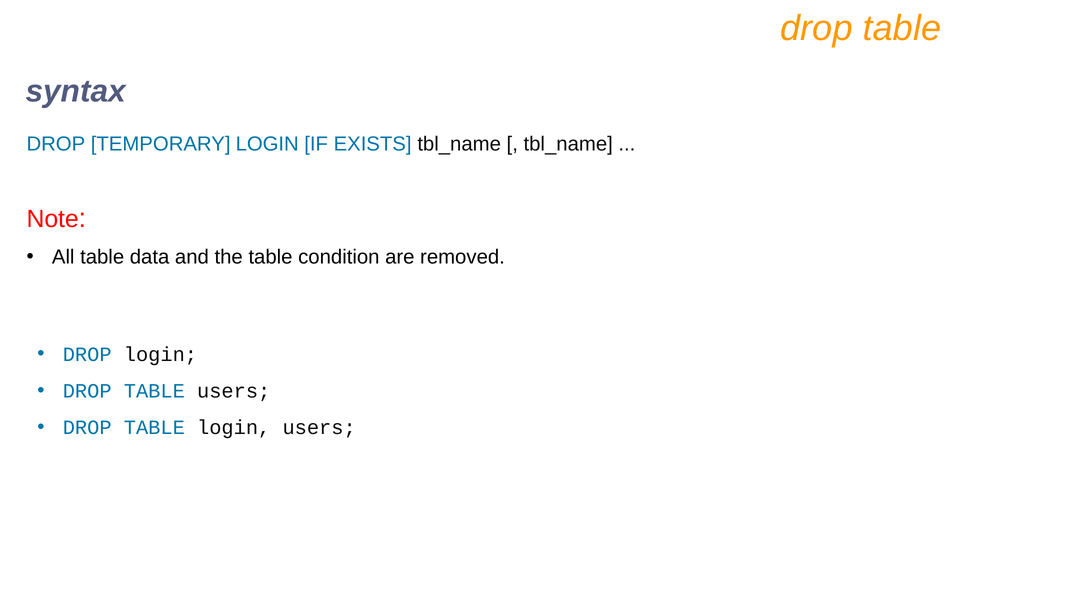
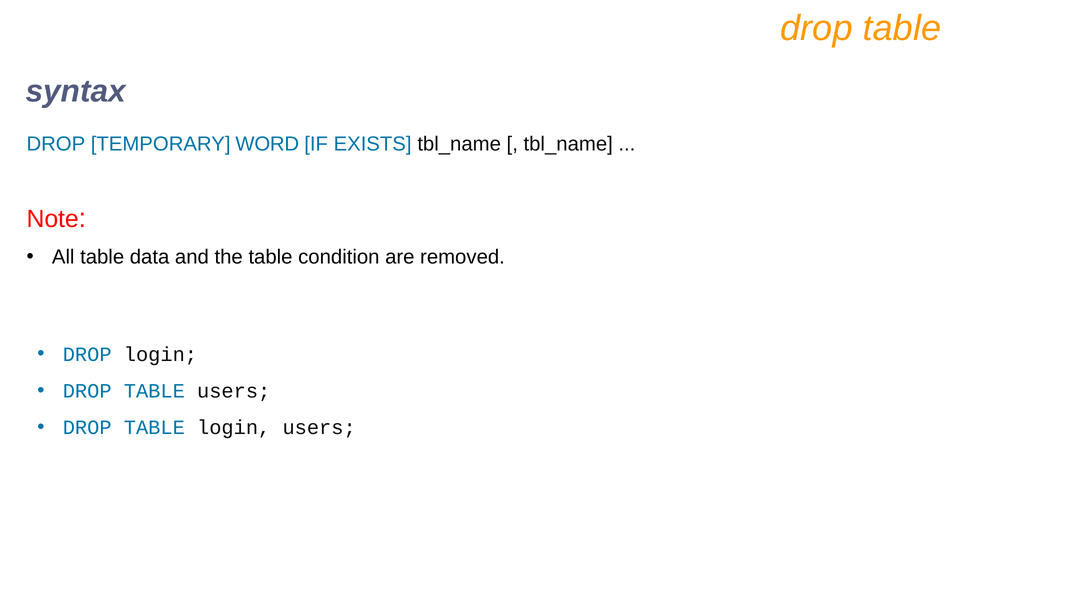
TEMPORARY LOGIN: LOGIN -> WORD (267, 144)
